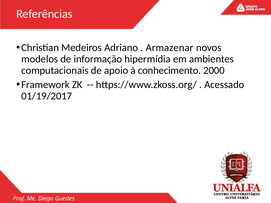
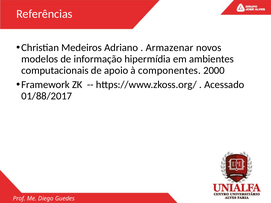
conhecimento: conhecimento -> componentes (169, 71)
01/19/2017: 01/19/2017 -> 01/88/2017 (47, 96)
